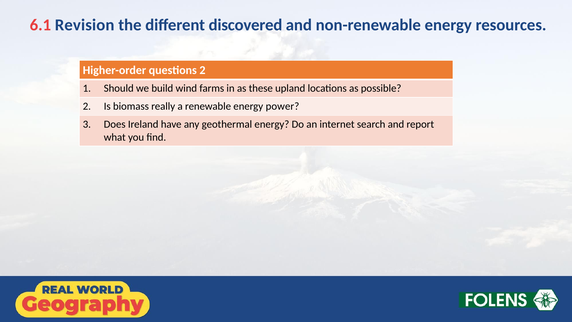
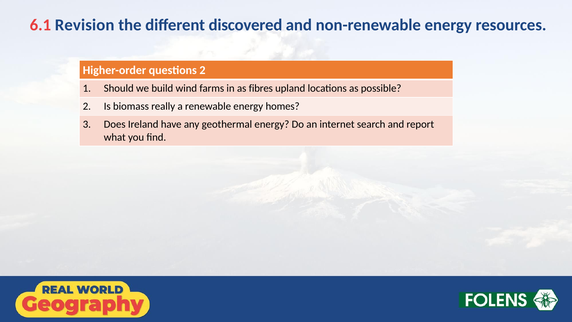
these: these -> fibres (261, 88)
power: power -> homes (283, 106)
